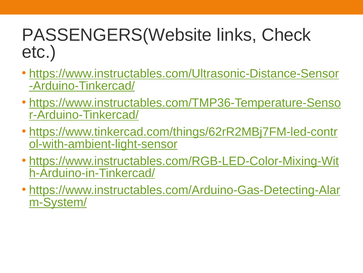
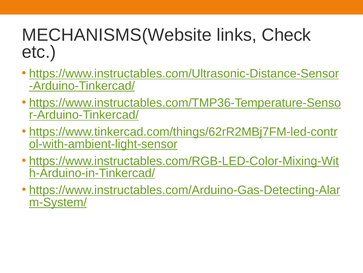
PASSENGERS(Website: PASSENGERS(Website -> MECHANISMS(Website (117, 35)
